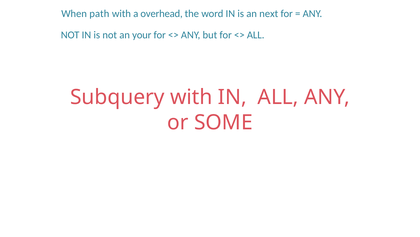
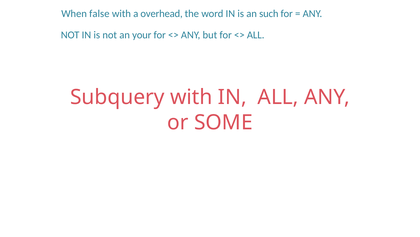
path: path -> false (99, 14)
next: next -> such (269, 14)
